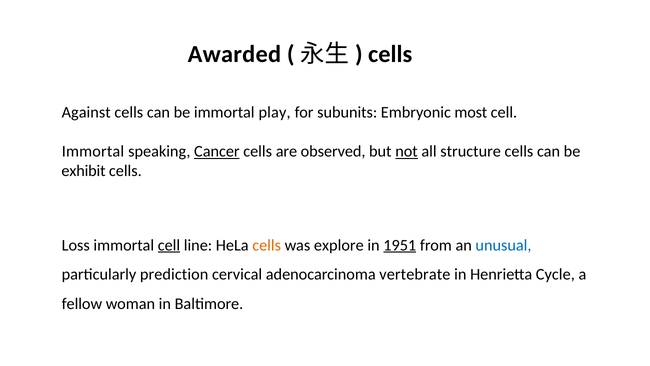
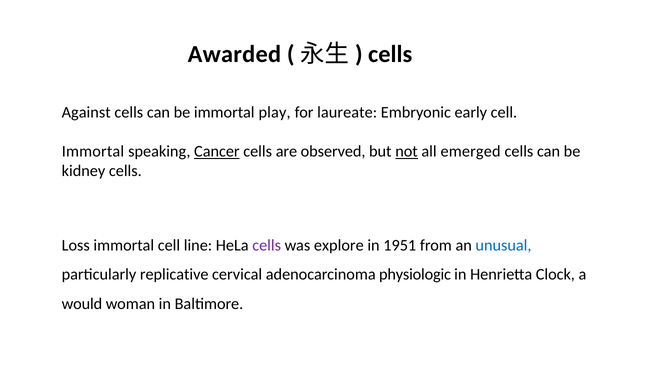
subunits: subunits -> laureate (347, 112)
most: most -> early (471, 112)
structure: structure -> emerged (471, 151)
exhibit: exhibit -> kidney (83, 171)
cell underline: present -> none (169, 245)
cells colour: orange -> purple (267, 245)
1951 underline: present -> none (400, 245)
prediction: prediction -> replicative (174, 274)
vertebrate: vertebrate -> physiologic (415, 274)
Cycle: Cycle -> Clock (555, 274)
fellow: fellow -> would (82, 303)
